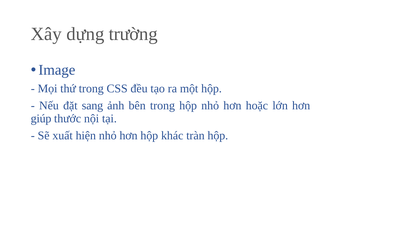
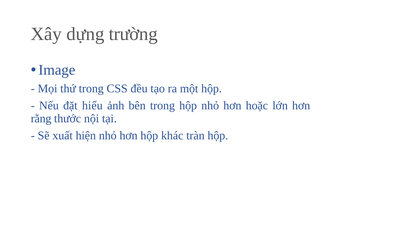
sang: sang -> hiểu (92, 106)
giúp: giúp -> rằng (41, 118)
